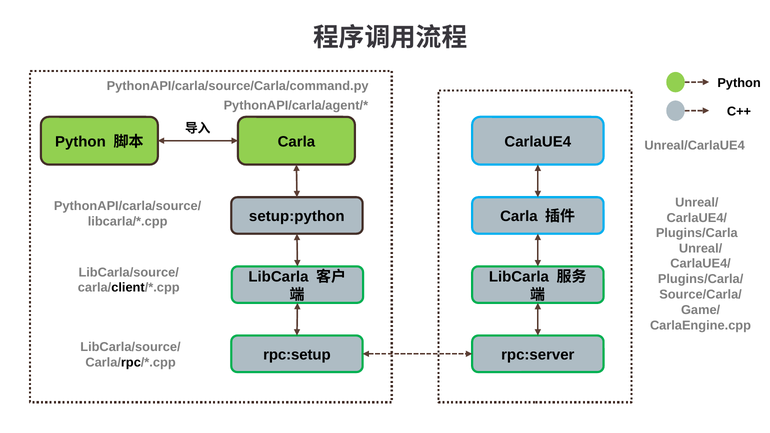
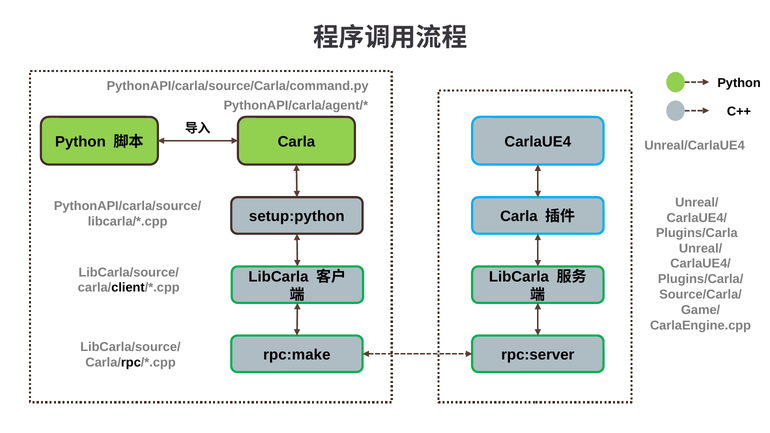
rpc:setup: rpc:setup -> rpc:make (297, 355)
